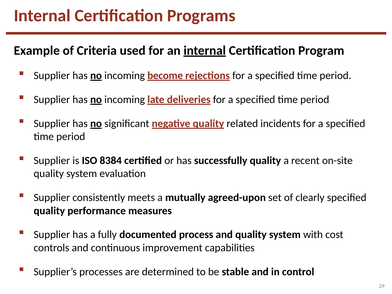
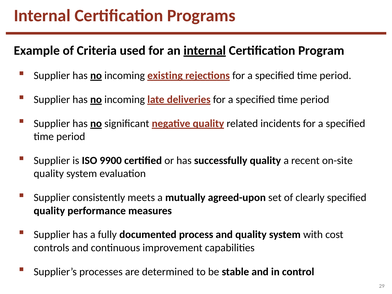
become: become -> existing (165, 76)
8384: 8384 -> 9900 (111, 161)
